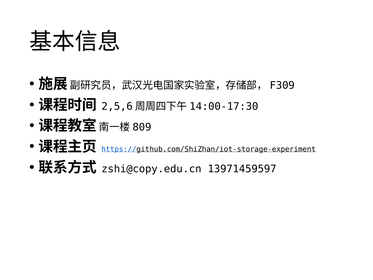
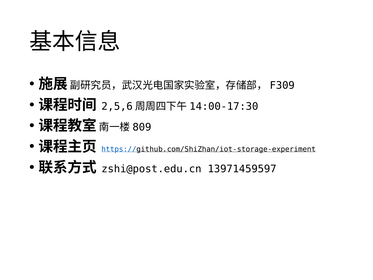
zshi@copy.edu.cn: zshi@copy.edu.cn -> zshi@post.edu.cn (151, 169)
